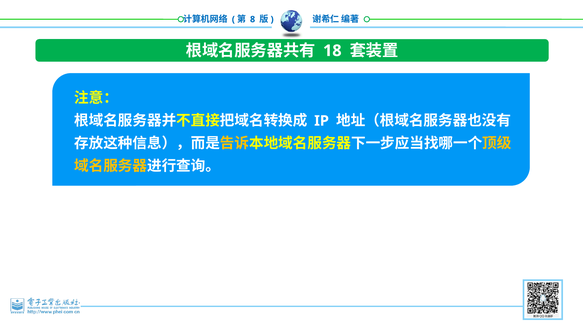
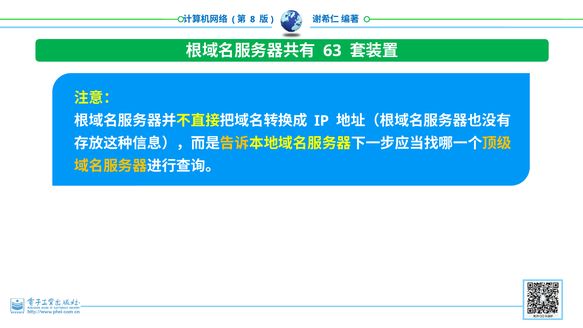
18: 18 -> 63 (332, 51)
